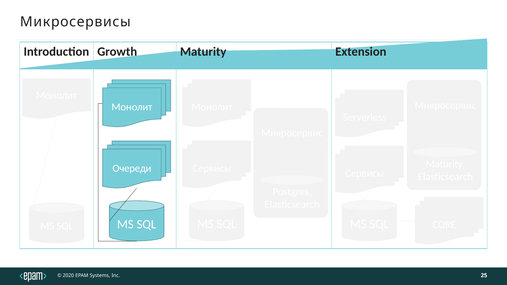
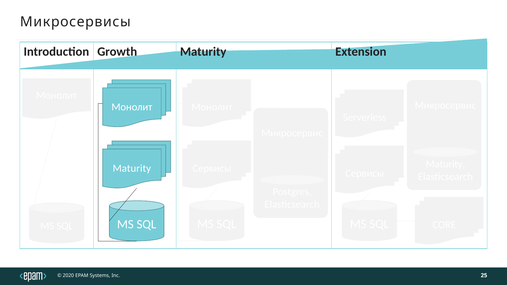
Очереди: Очереди -> Maturity (132, 169)
